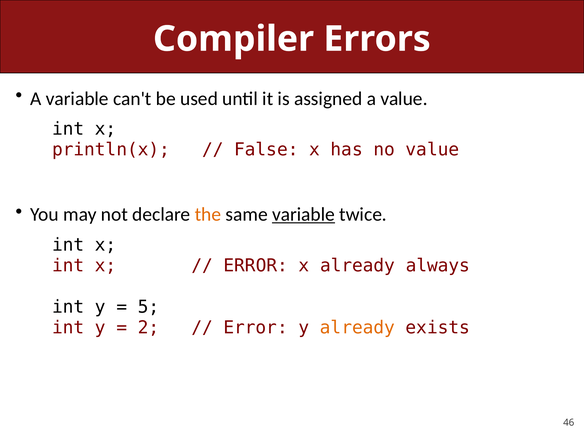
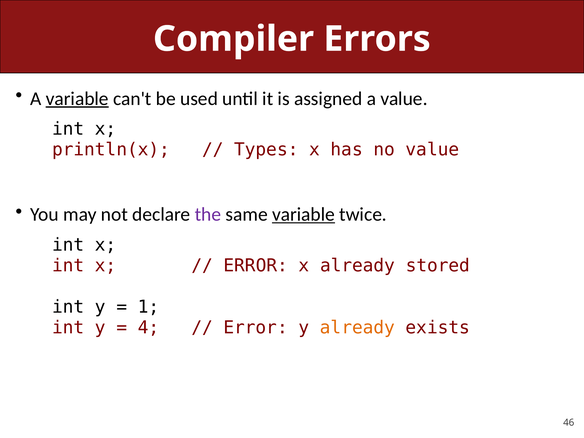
variable underline: none -> present (77, 99)
False: False -> Types (266, 150)
the colour: orange -> purple (208, 215)
always: always -> stored (438, 266)
5: 5 -> 1 (149, 307)
2: 2 -> 4 (149, 328)
